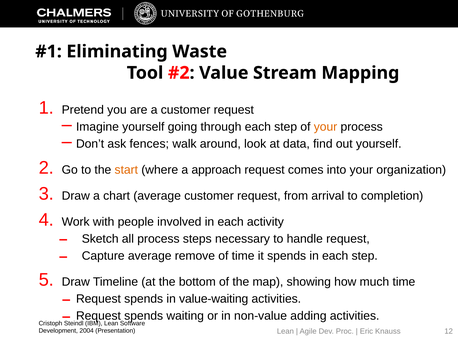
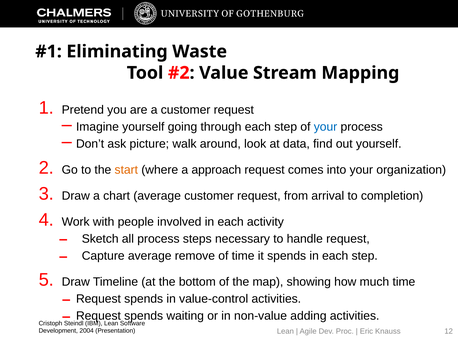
your colour: orange -> blue (326, 127)
fences: fences -> picture (149, 144)
value-waiting: value-waiting -> value-control (214, 299)
